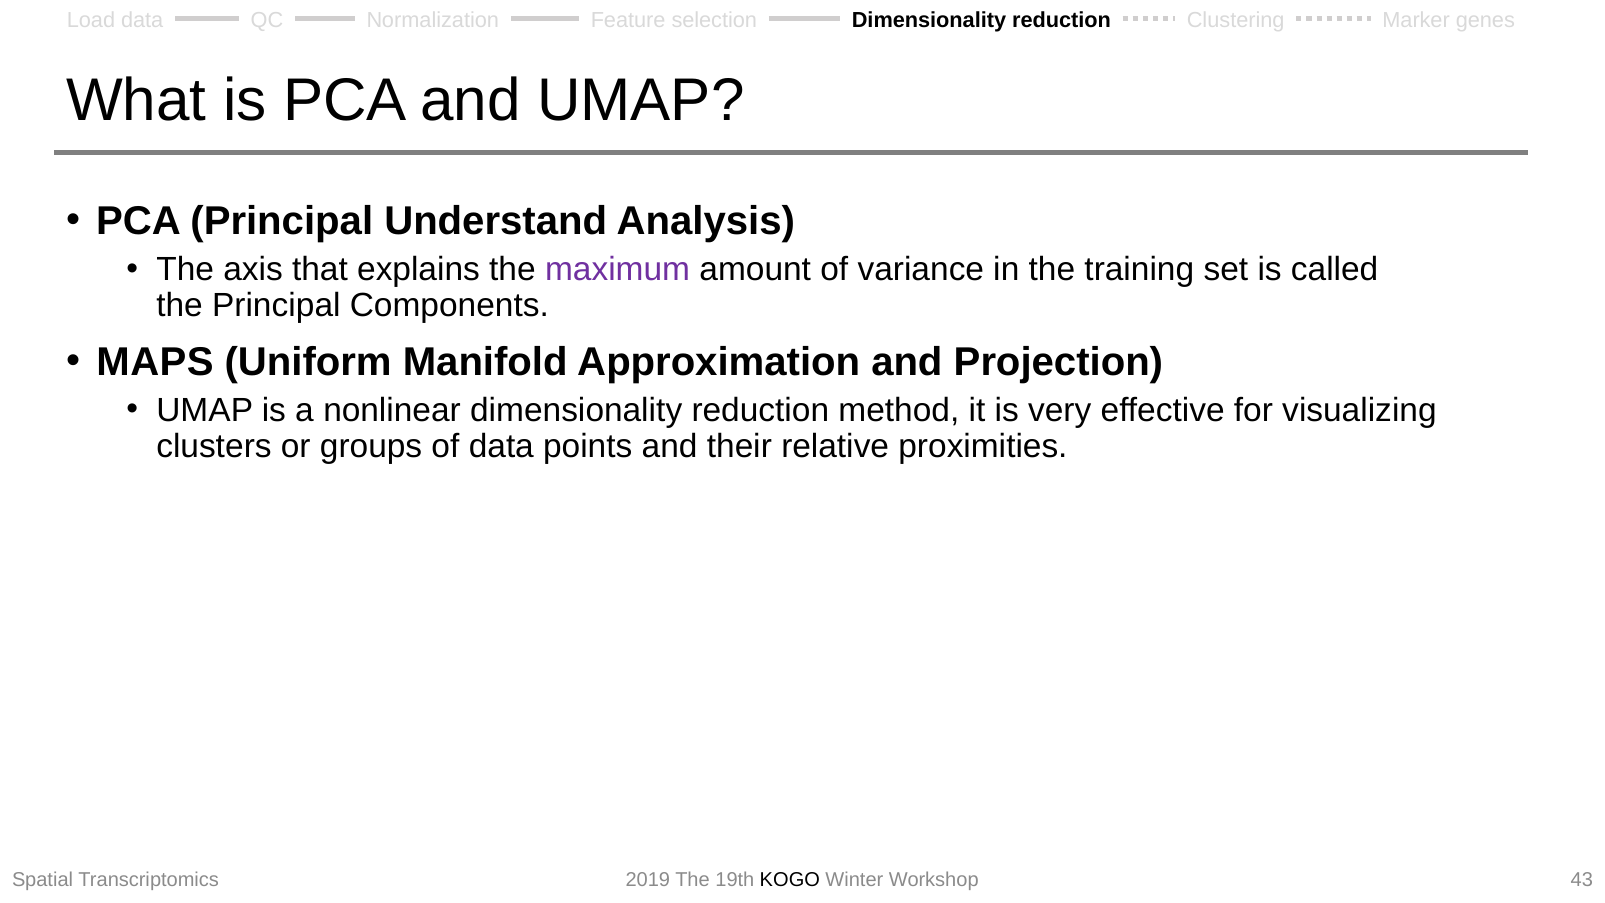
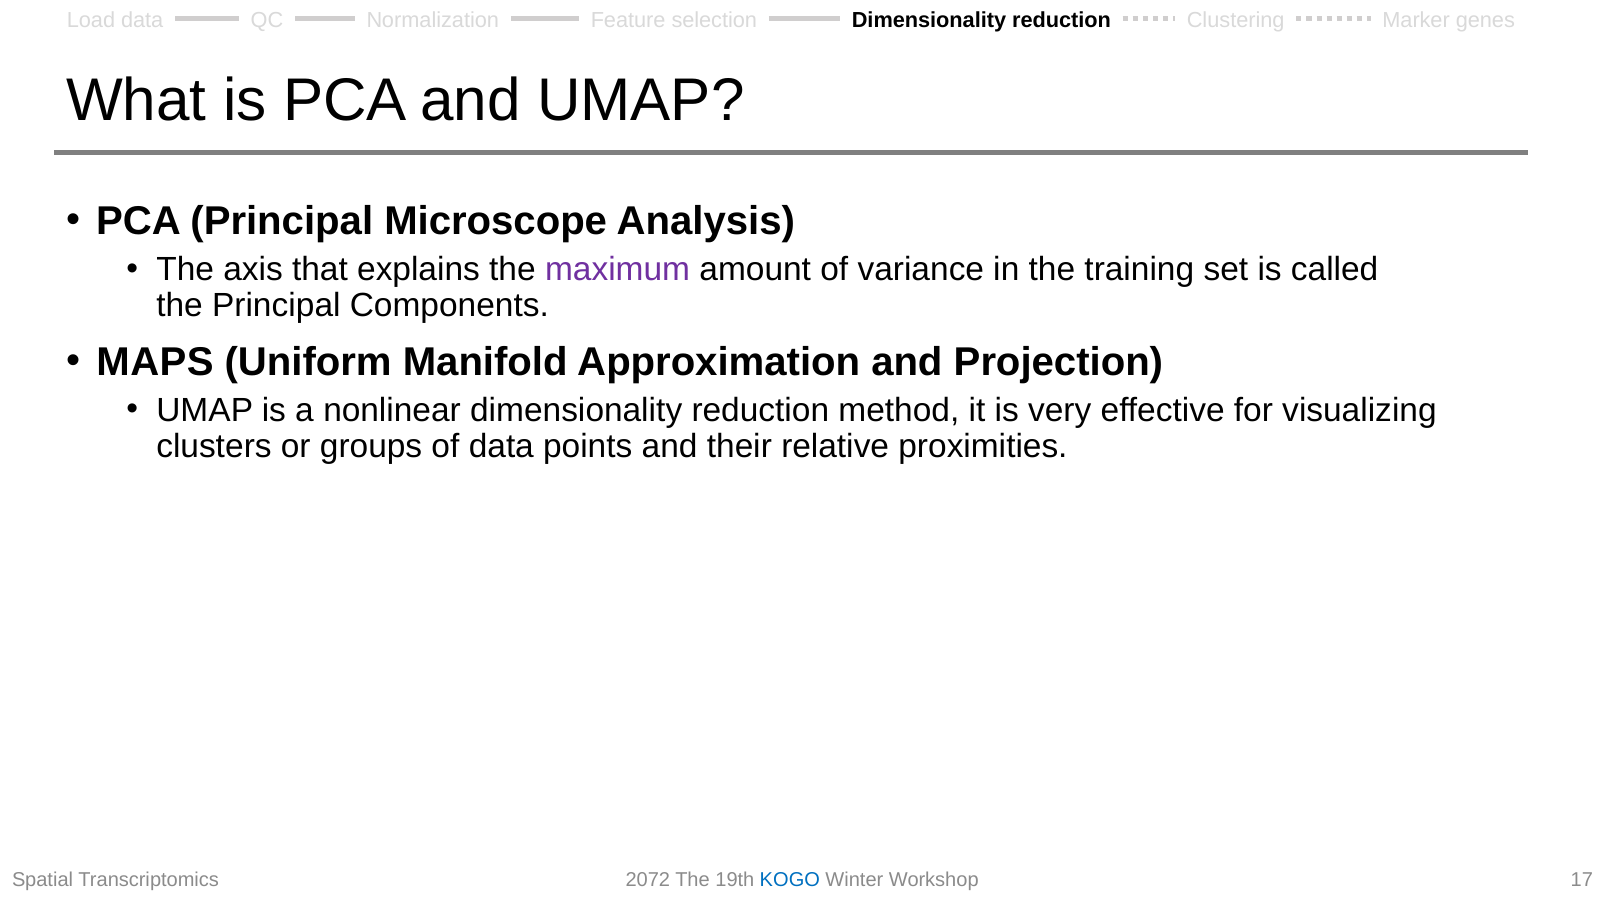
Understand: Understand -> Microscope (496, 221)
2019: 2019 -> 2072 (648, 880)
KOGO colour: black -> blue (790, 880)
43: 43 -> 17 (1582, 880)
